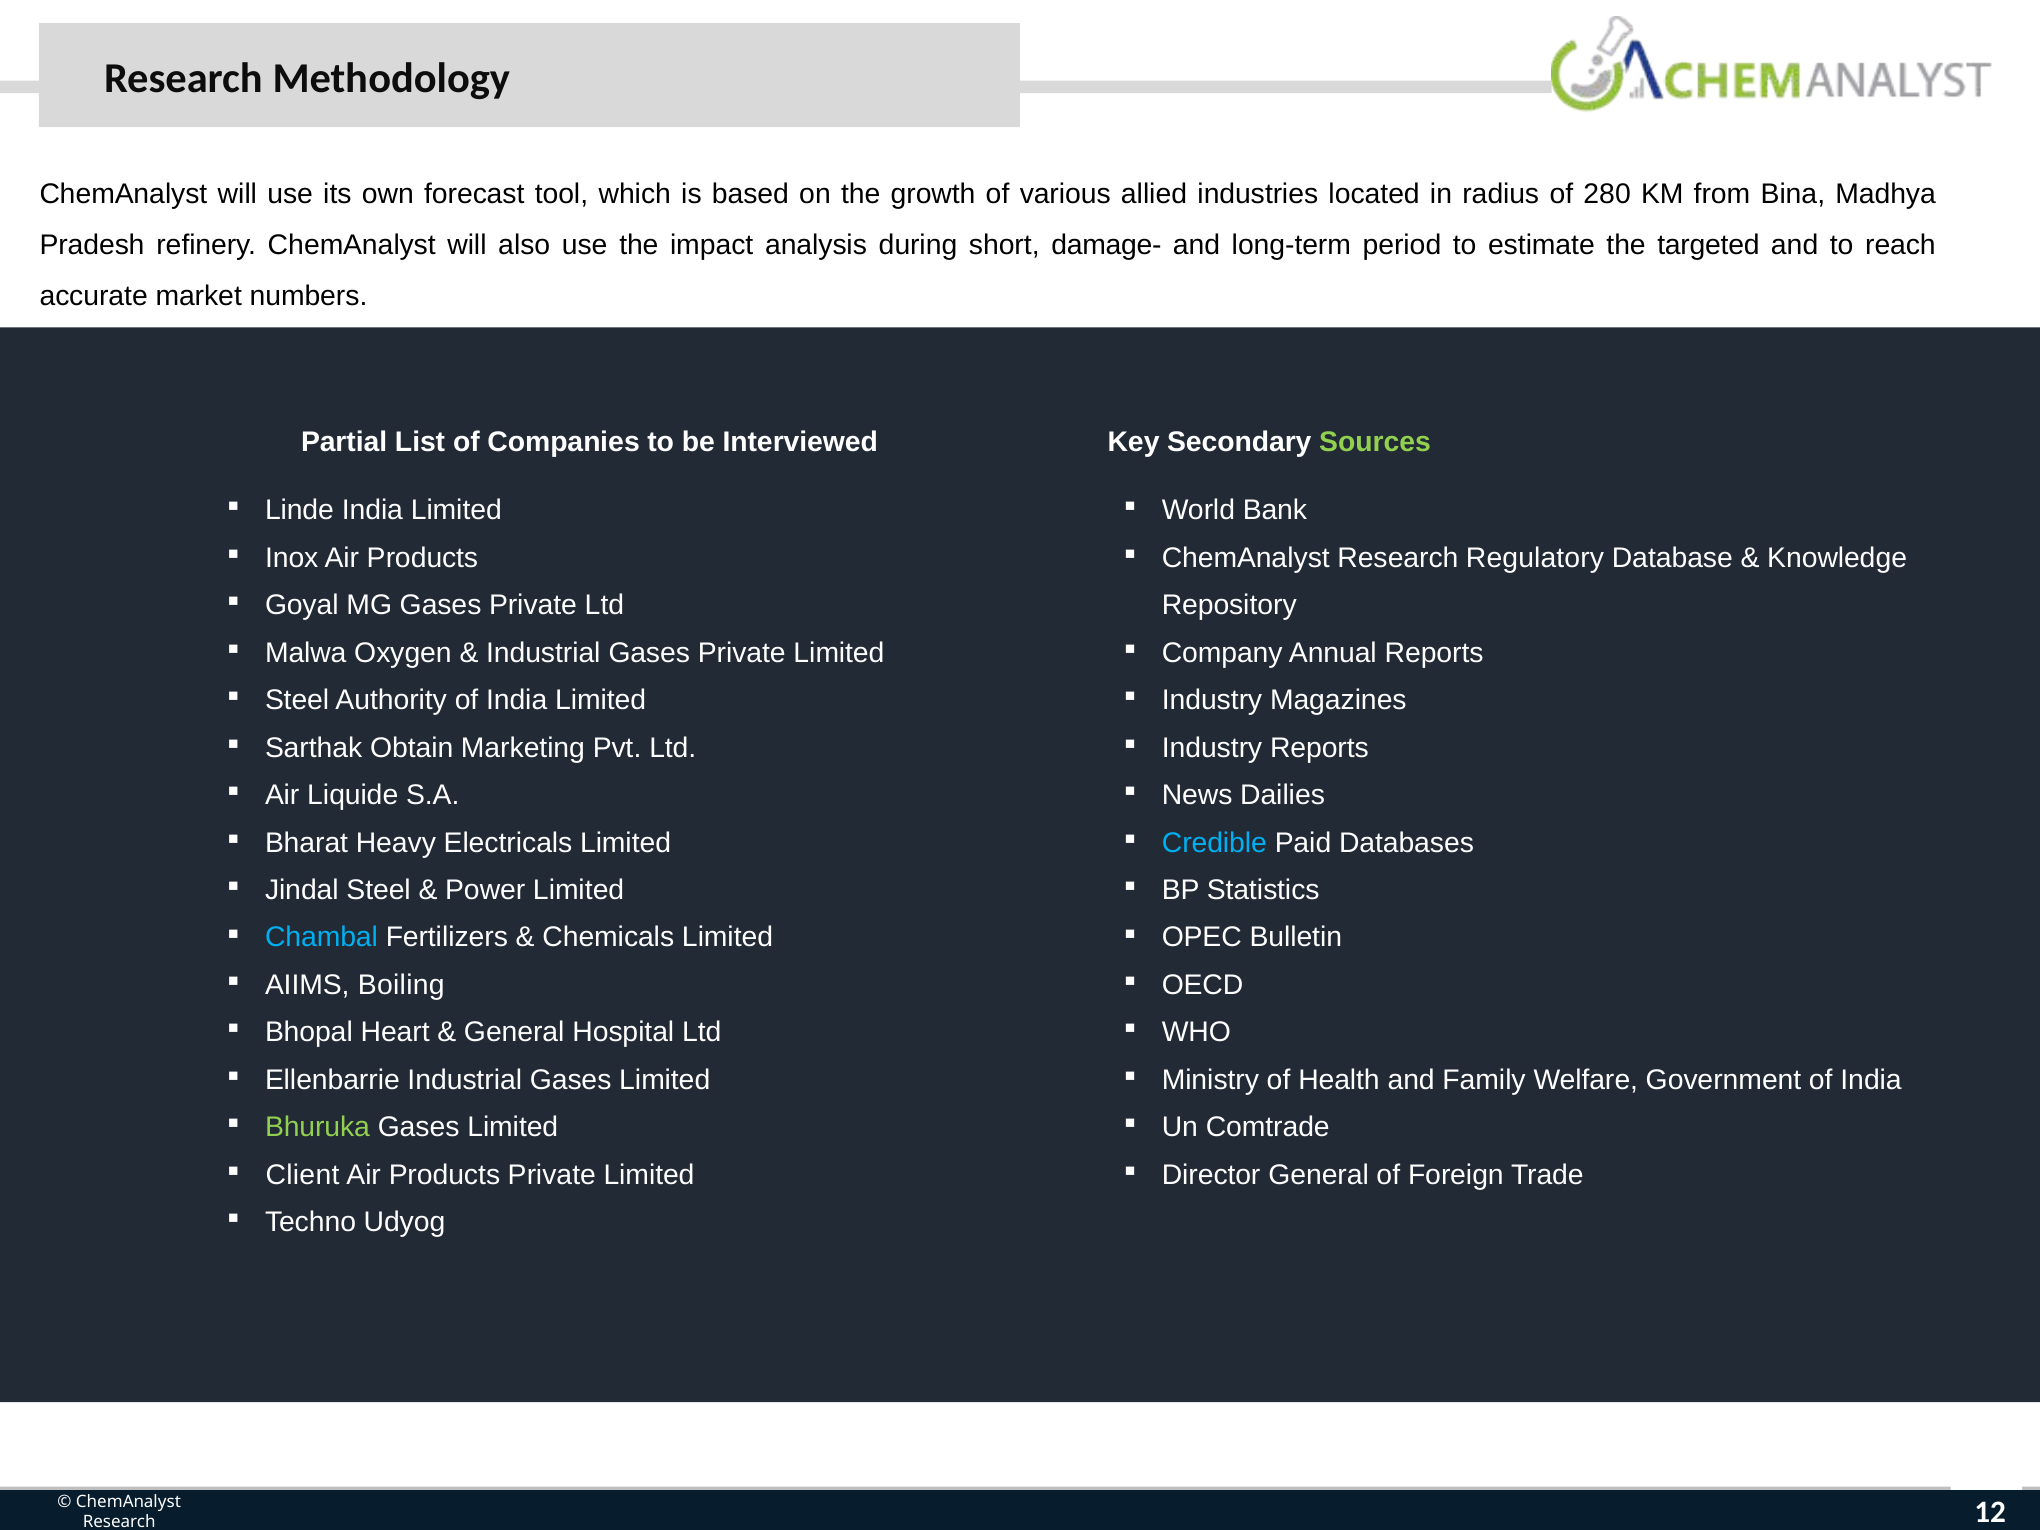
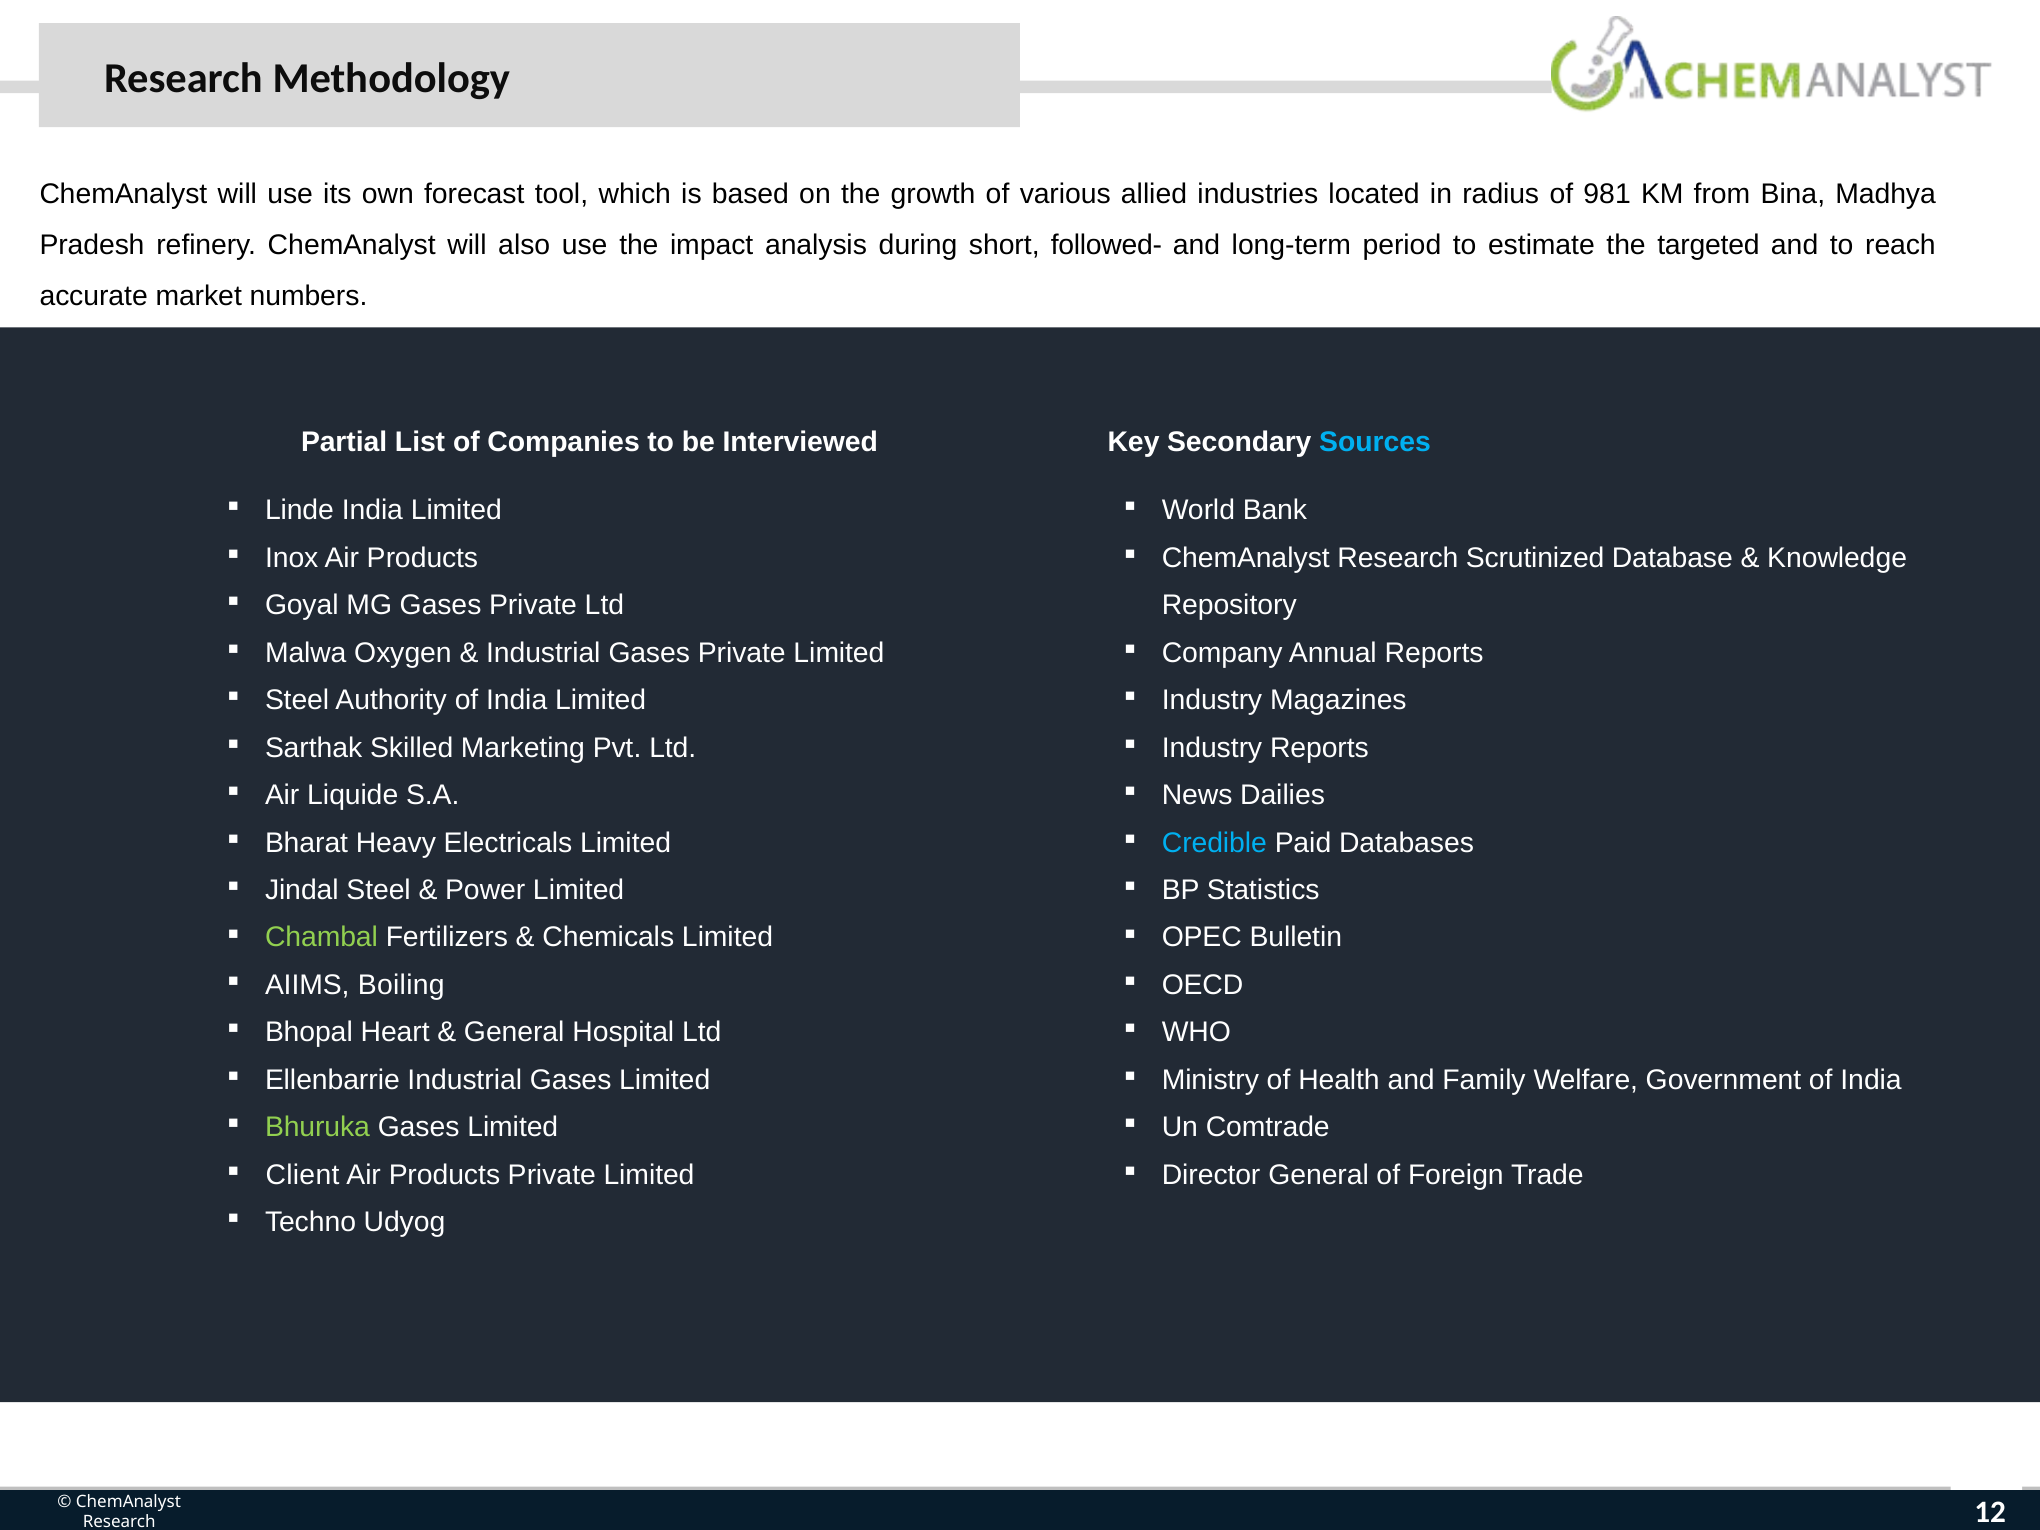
280: 280 -> 981 (1607, 194)
damage-: damage- -> followed- (1106, 245)
Sources colour: light green -> light blue (1375, 442)
Regulatory: Regulatory -> Scrutinized (1535, 558)
Obtain: Obtain -> Skilled (412, 748)
Chambal colour: light blue -> light green (321, 938)
